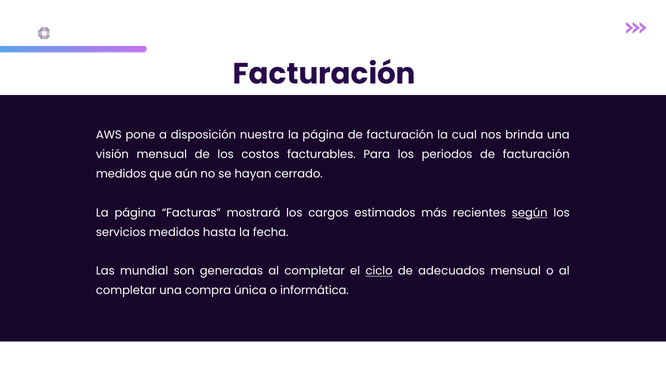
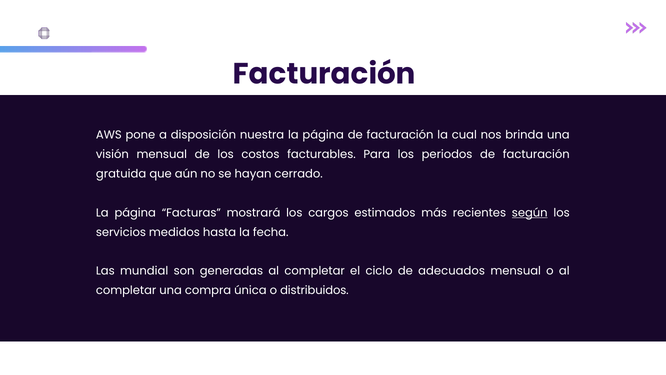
medidos: medidos -> gratuida (121, 174)
ciclo underline: present -> none (379, 271)
informática: informática -> distribuidos (314, 290)
